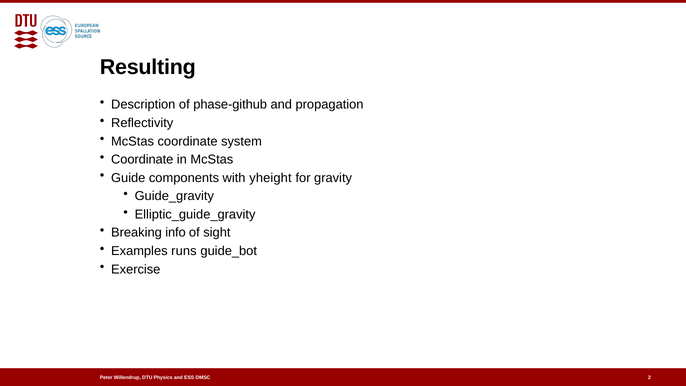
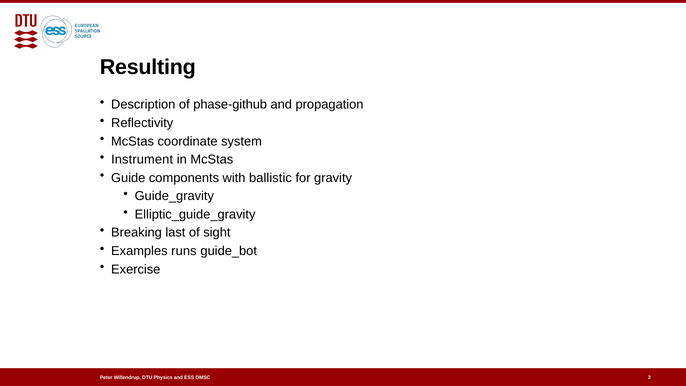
Coordinate: Coordinate -> Instrument (142, 160)
yheight: yheight -> ballistic (270, 178)
info: info -> last (175, 233)
